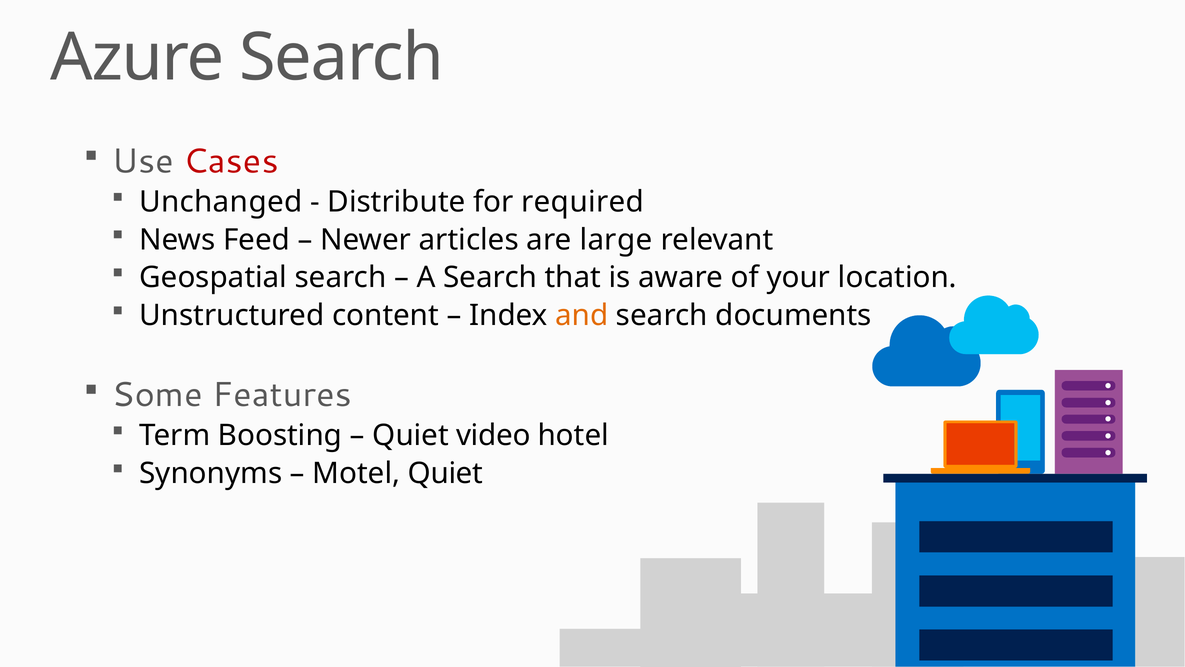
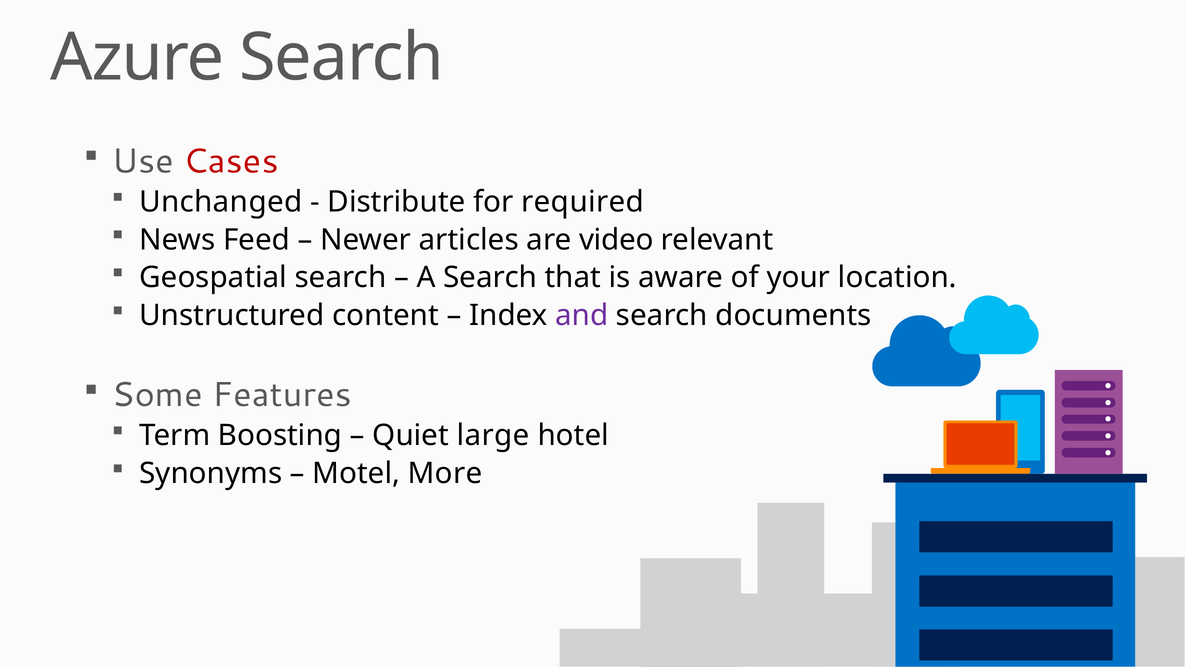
large: large -> video (616, 240)
and colour: orange -> purple (582, 315)
video: video -> large (493, 435)
Motel Quiet: Quiet -> More (445, 473)
